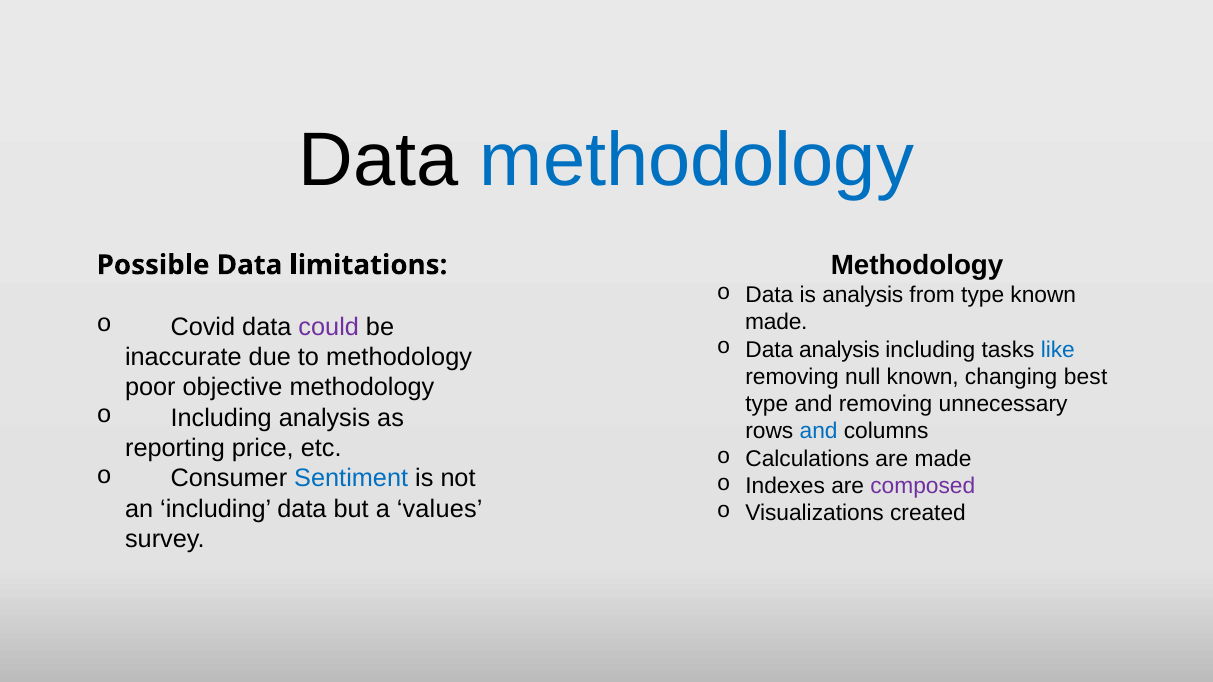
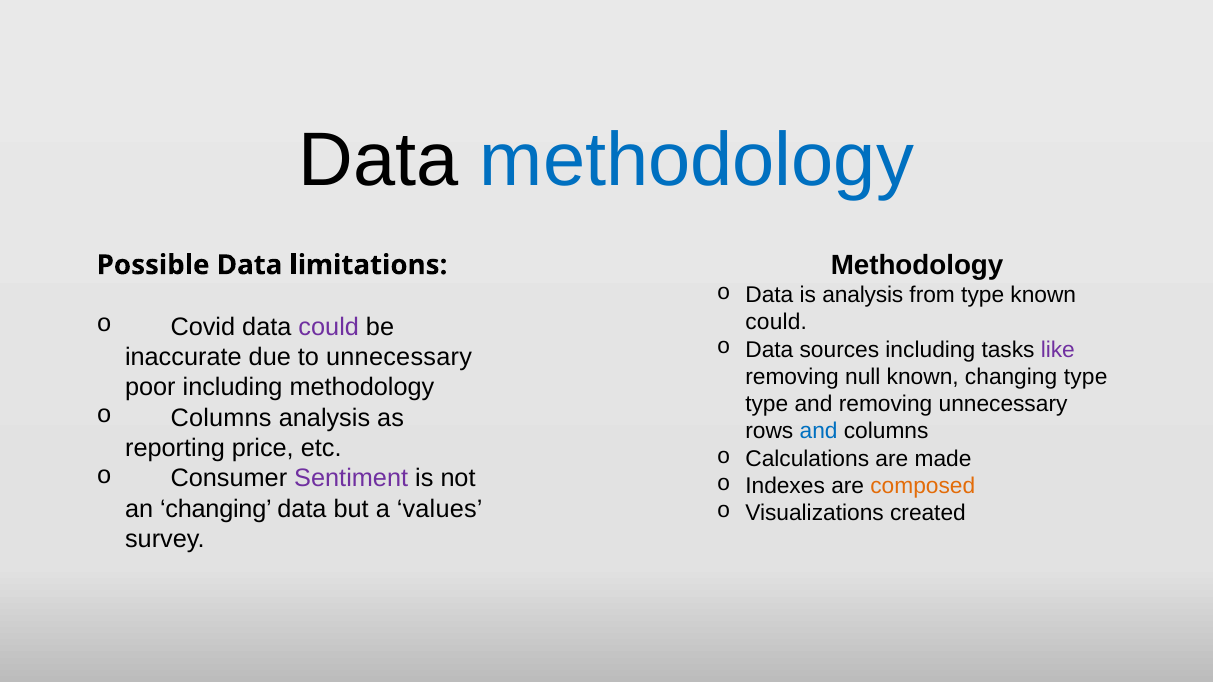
made: made -> could (776, 322)
Data analysis: analysis -> sources (839, 350)
like colour: blue -> purple (1058, 350)
to methodology: methodology -> unnecessary (399, 357)
changing best: best -> type (1086, 377)
poor objective: objective -> including (233, 388)
Including: Including -> Columns (221, 418)
Sentiment colour: blue -> purple (351, 479)
composed colour: purple -> orange (923, 486)
an including: including -> changing (216, 509)
